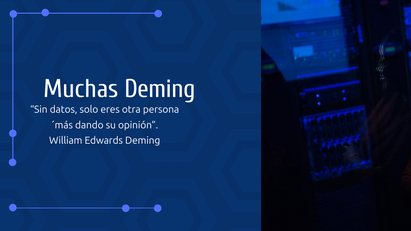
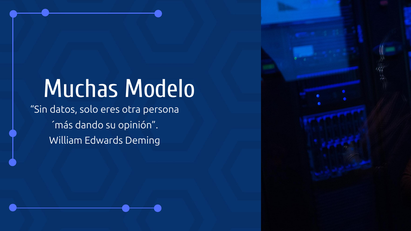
Muchas Deming: Deming -> Modelo (160, 89)
